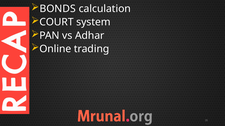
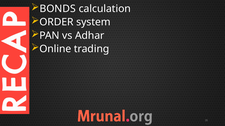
COURT: COURT -> ORDER (56, 22)
